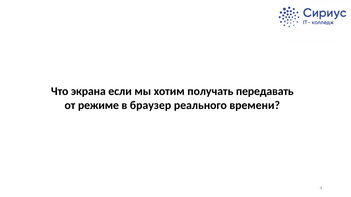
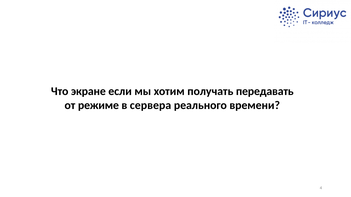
экрана: экрана -> экране (88, 92)
браузер: браузер -> сервера (151, 106)
